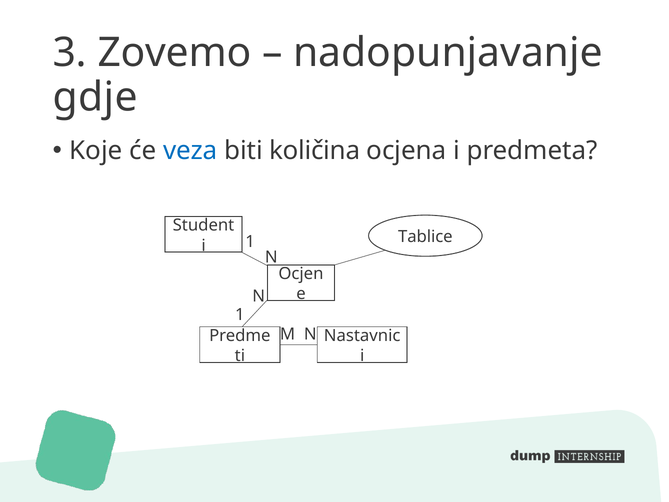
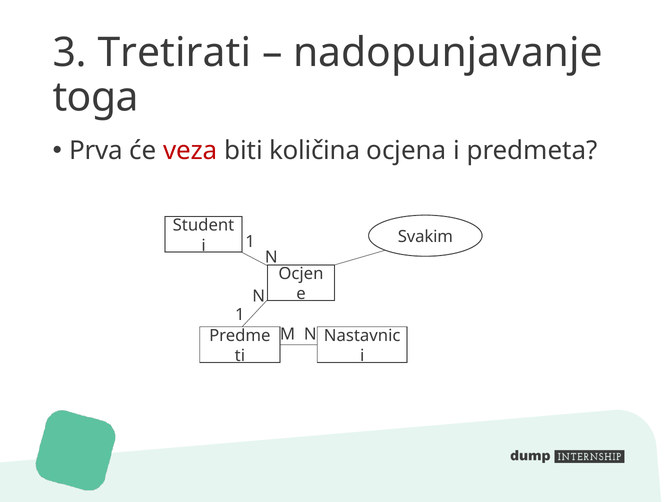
Zovemo: Zovemo -> Tretirati (174, 53)
gdje: gdje -> toga (96, 97)
Koje: Koje -> Prva (96, 151)
veza colour: blue -> red (190, 151)
Tablice: Tablice -> Svakim (425, 237)
